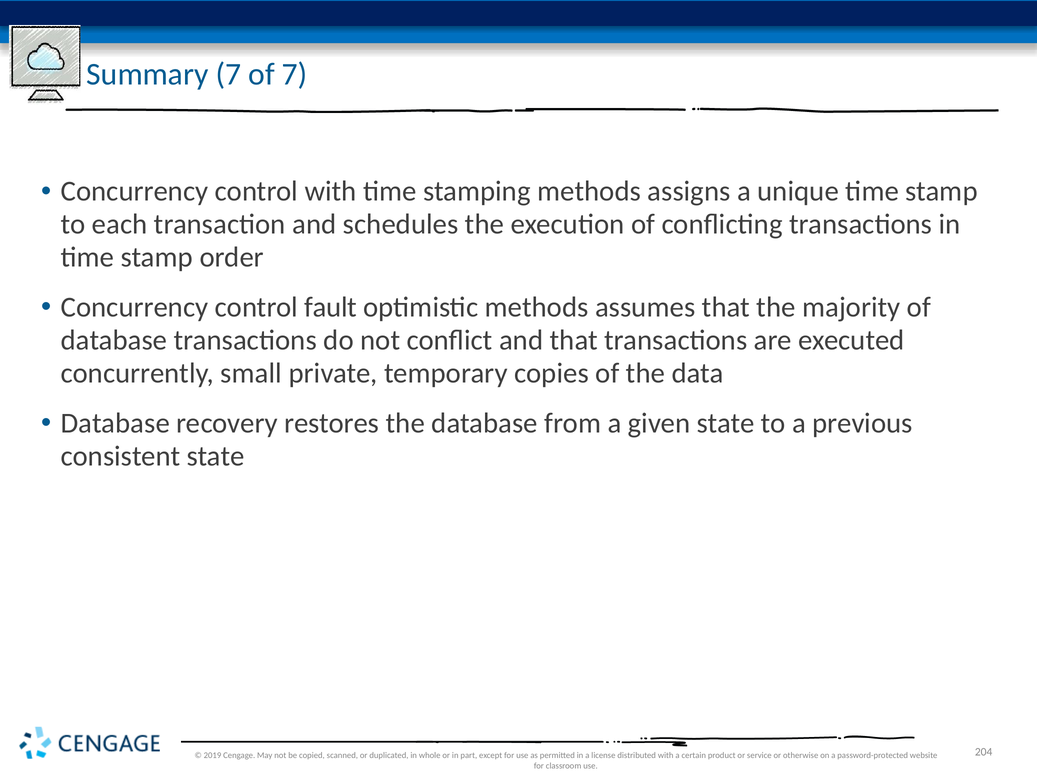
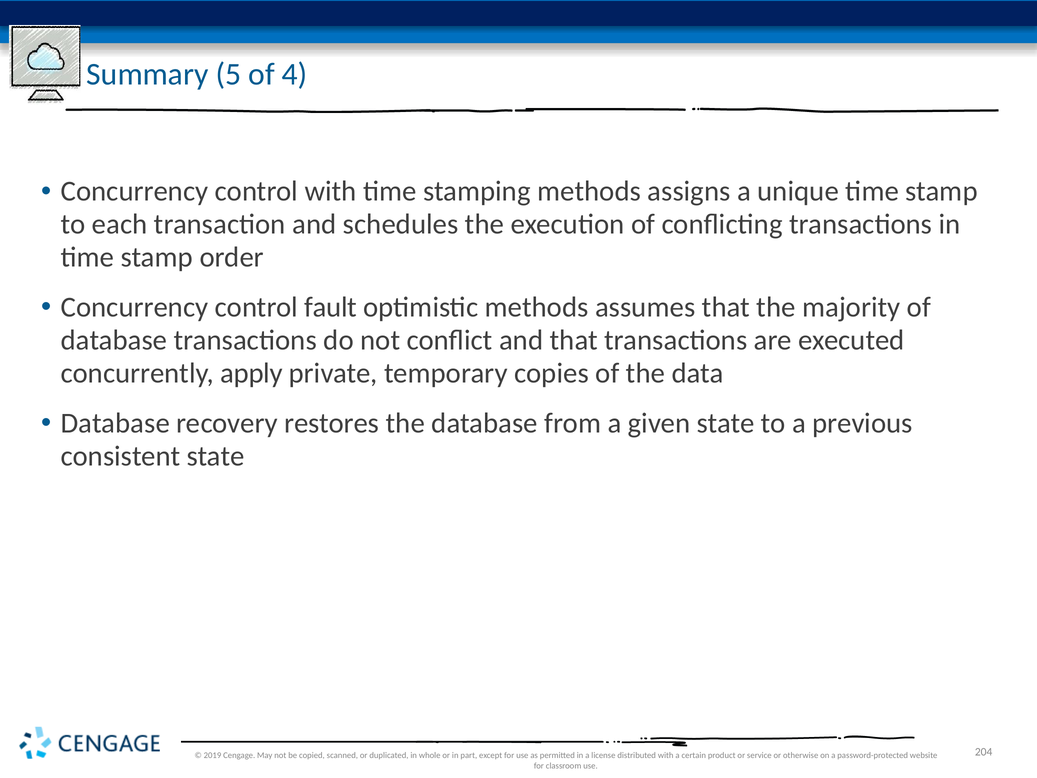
Summary 7: 7 -> 5 (229, 74)
of 7: 7 -> 4 (295, 74)
small: small -> apply (251, 373)
